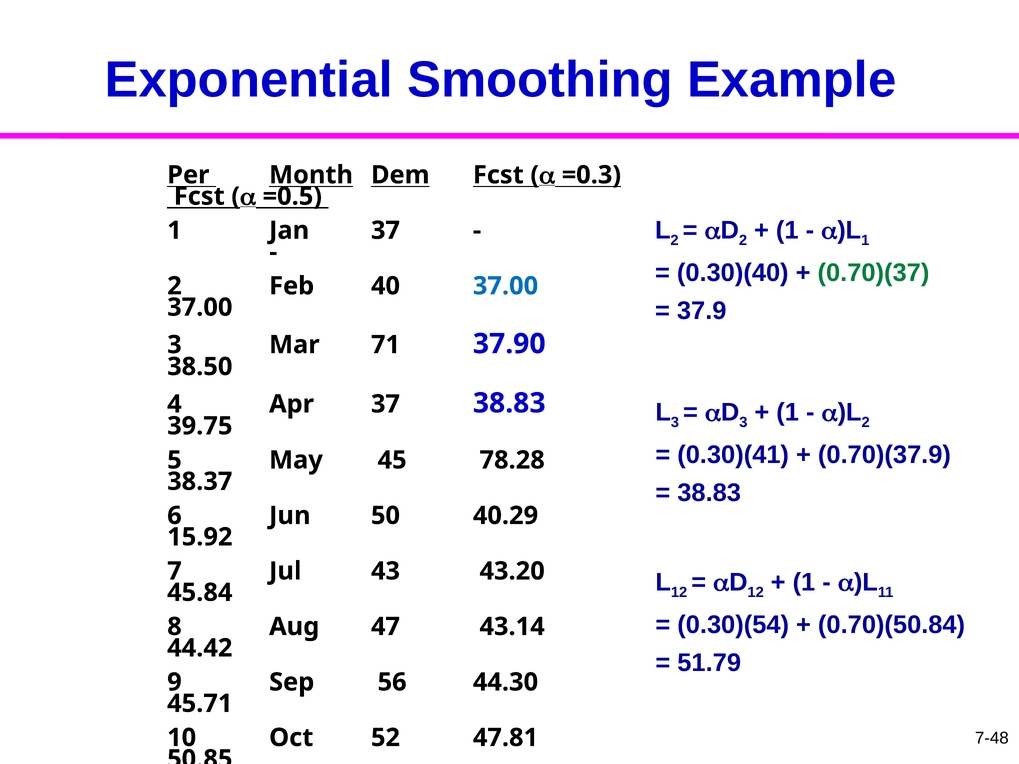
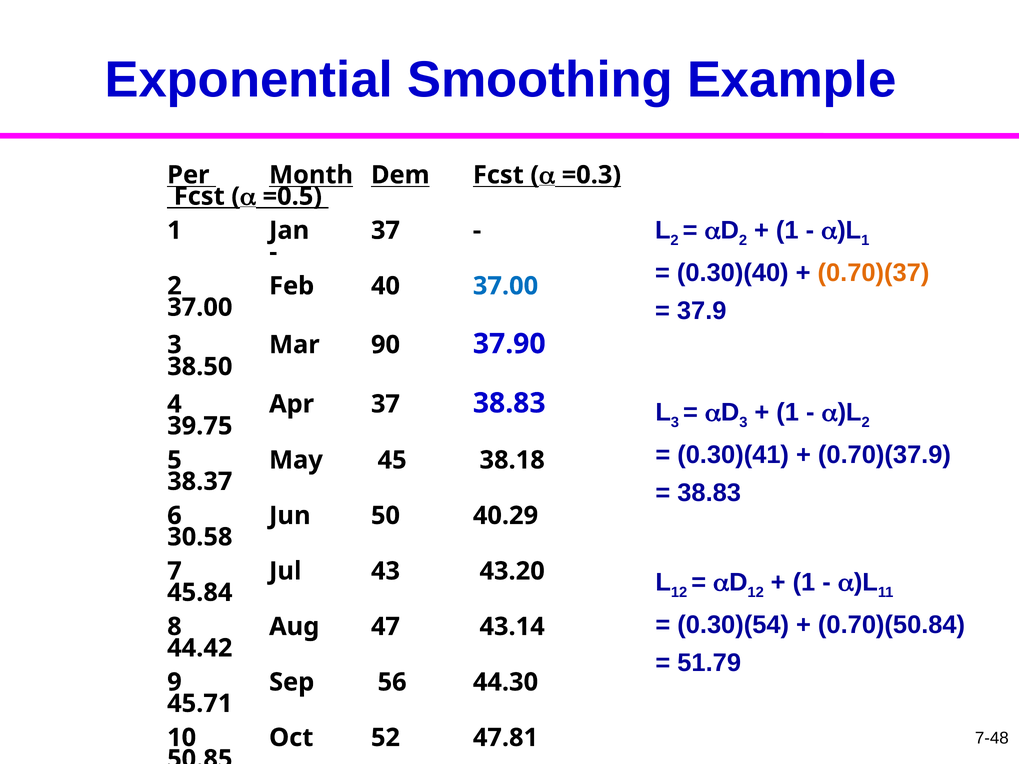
0.70)(37 colour: green -> orange (873, 273)
71: 71 -> 90 (386, 345)
78.28: 78.28 -> 38.18 (512, 460)
15.92: 15.92 -> 30.58 (200, 537)
